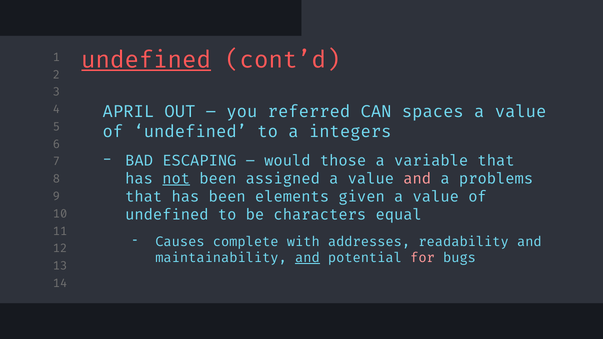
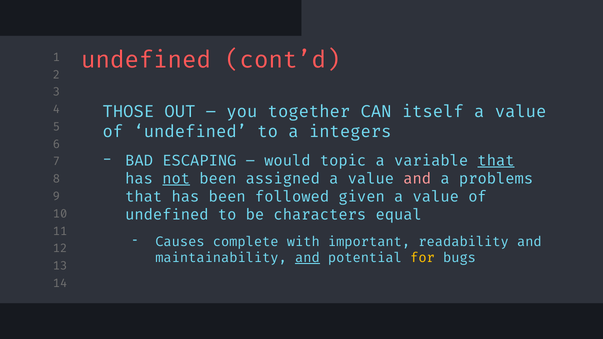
undefined underline: present -> none (146, 60)
APRIL: APRIL -> THOSE (128, 112)
referred: referred -> together (309, 112)
spaces: spaces -> itself (433, 112)
those: those -> topic (343, 161)
that underline: none -> present (496, 161)
elements: elements -> followed (292, 197)
addresses: addresses -> important (369, 242)
for colour: pink -> yellow (422, 258)
